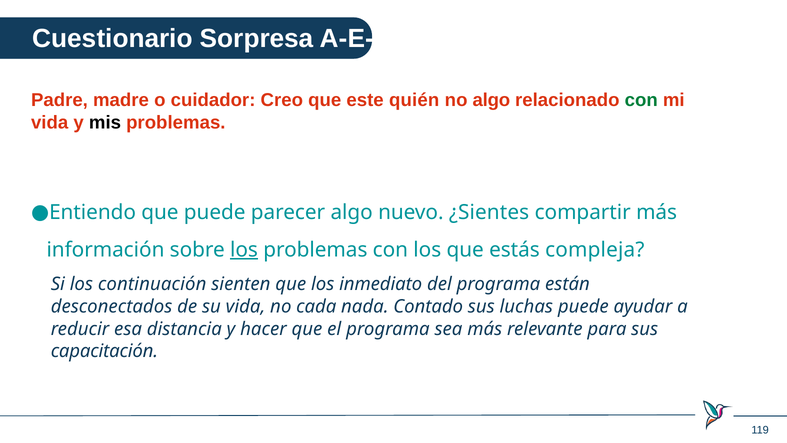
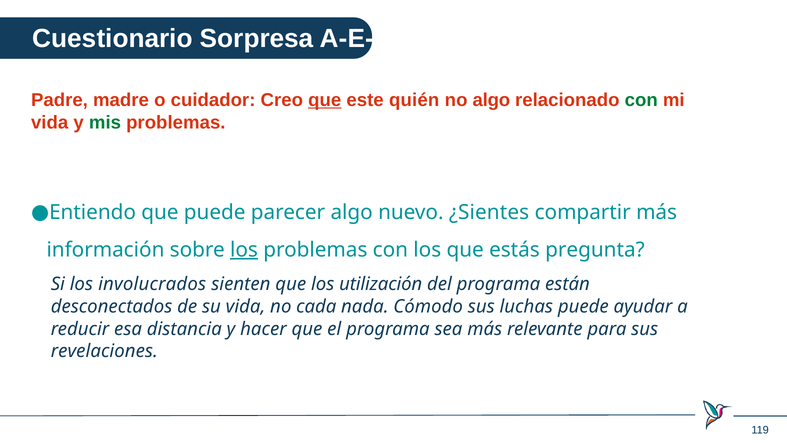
que underline: none -> present (325, 100)
mis colour: black -> green (105, 122)
compleja: compleja -> pregunta (595, 250)
continuación: continuación -> involucrados (152, 284)
inmediato: inmediato -> utilización (381, 284)
Contado: Contado -> Cómodo (428, 306)
capacitación: capacitación -> revelaciones (104, 351)
